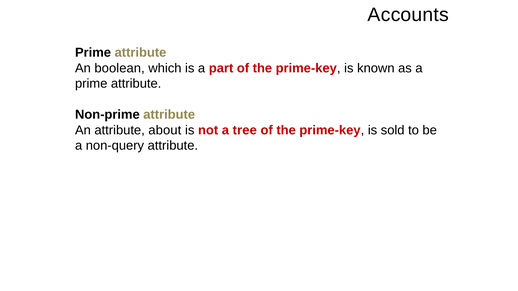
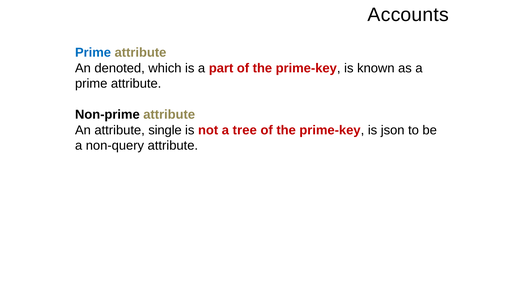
Prime colour: black -> blue (93, 53)
boolean: boolean -> denoted (120, 68)
about: about -> single (165, 130)
sold: sold -> json (393, 130)
